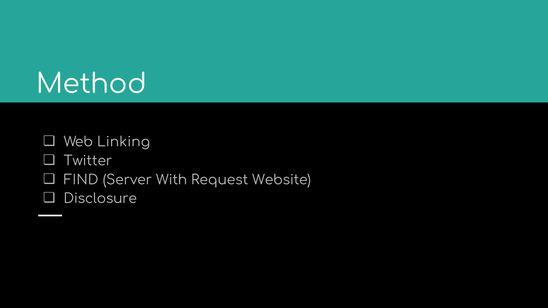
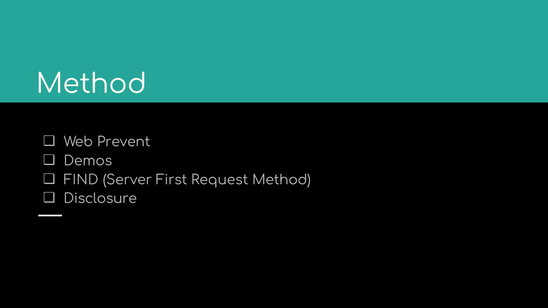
Linking: Linking -> Prevent (124, 142)
Twitter: Twitter -> Demos (88, 161)
With: With -> First (172, 180)
Request Website: Website -> Method (282, 180)
